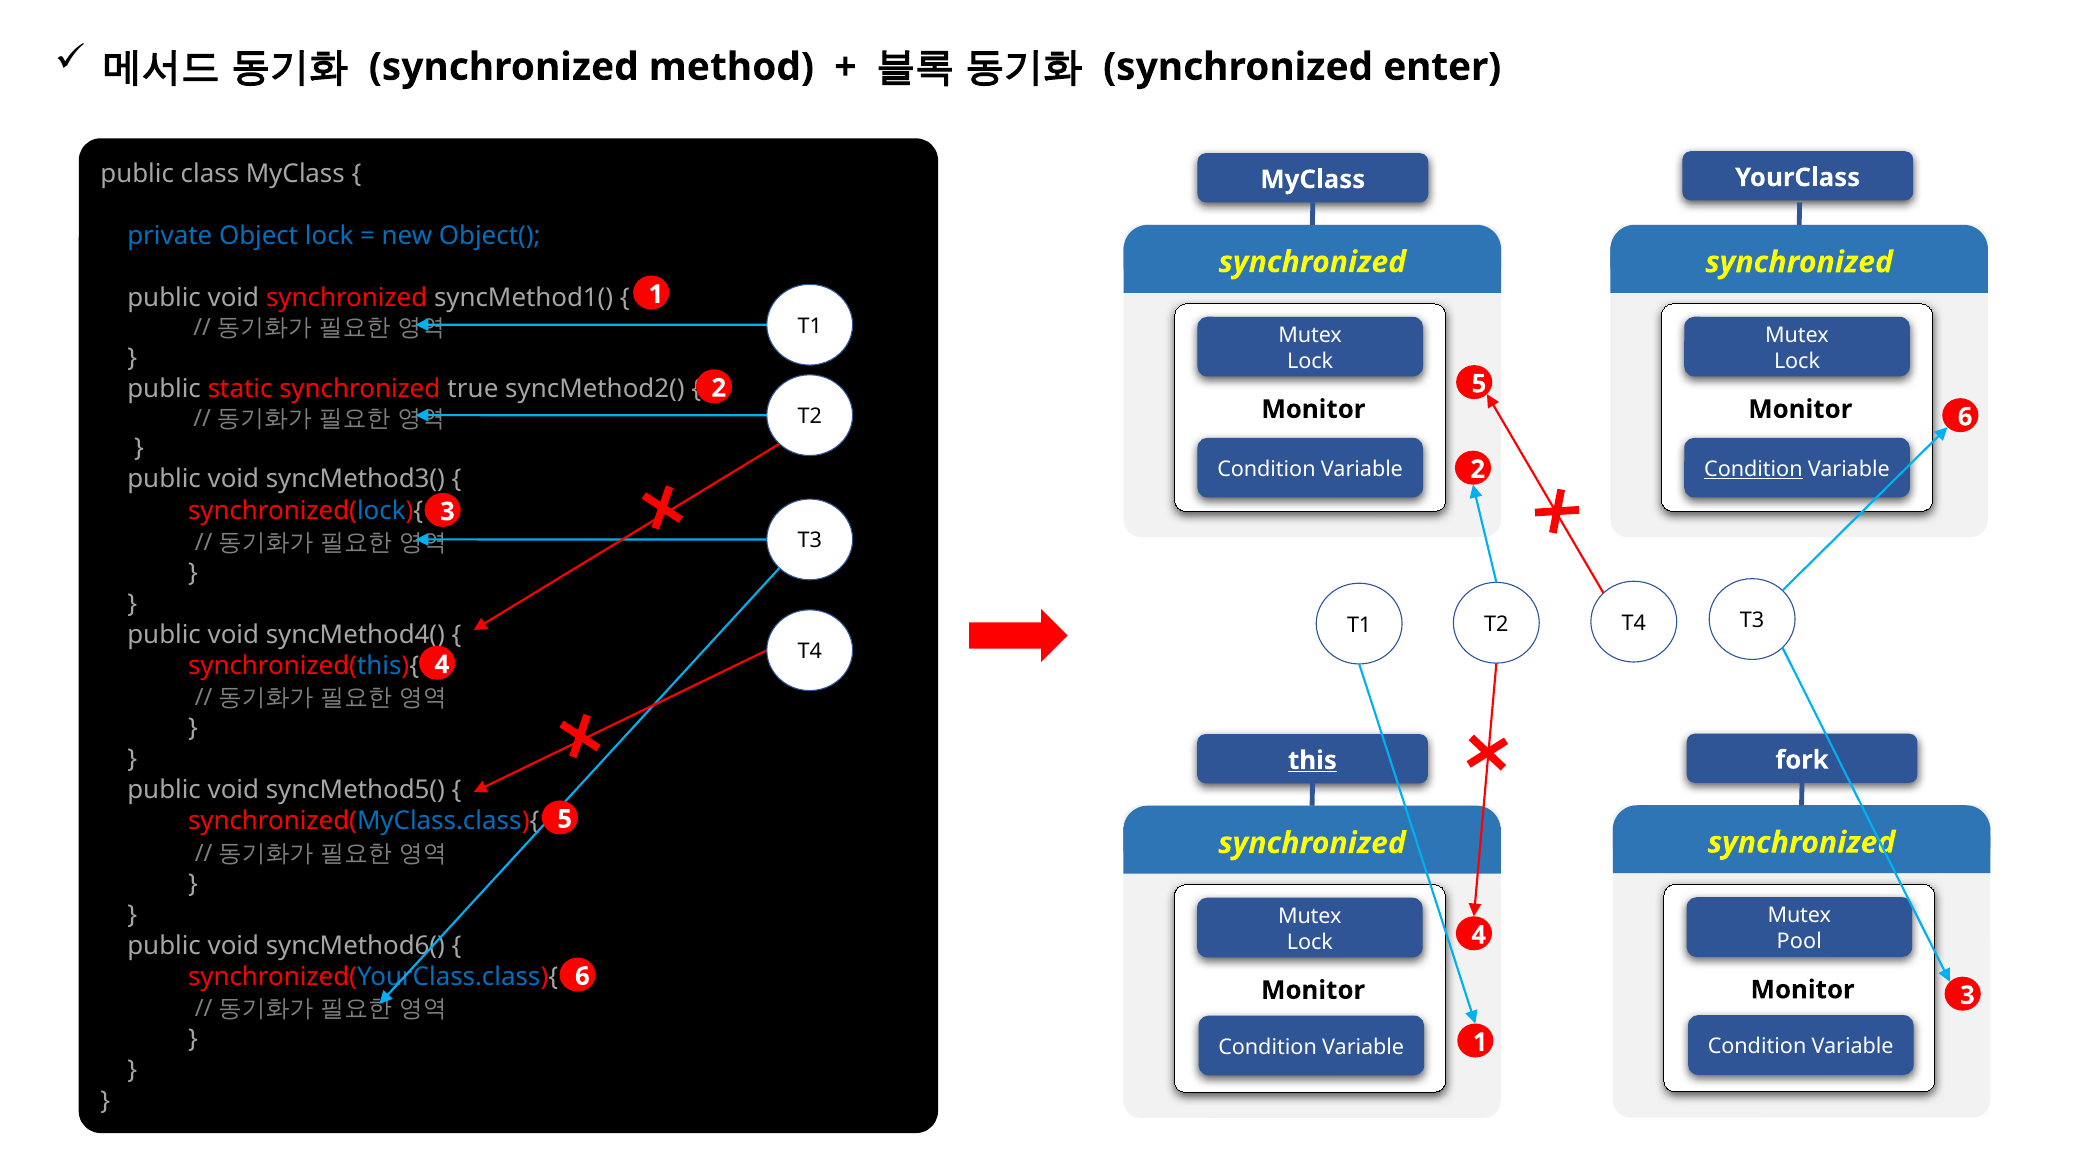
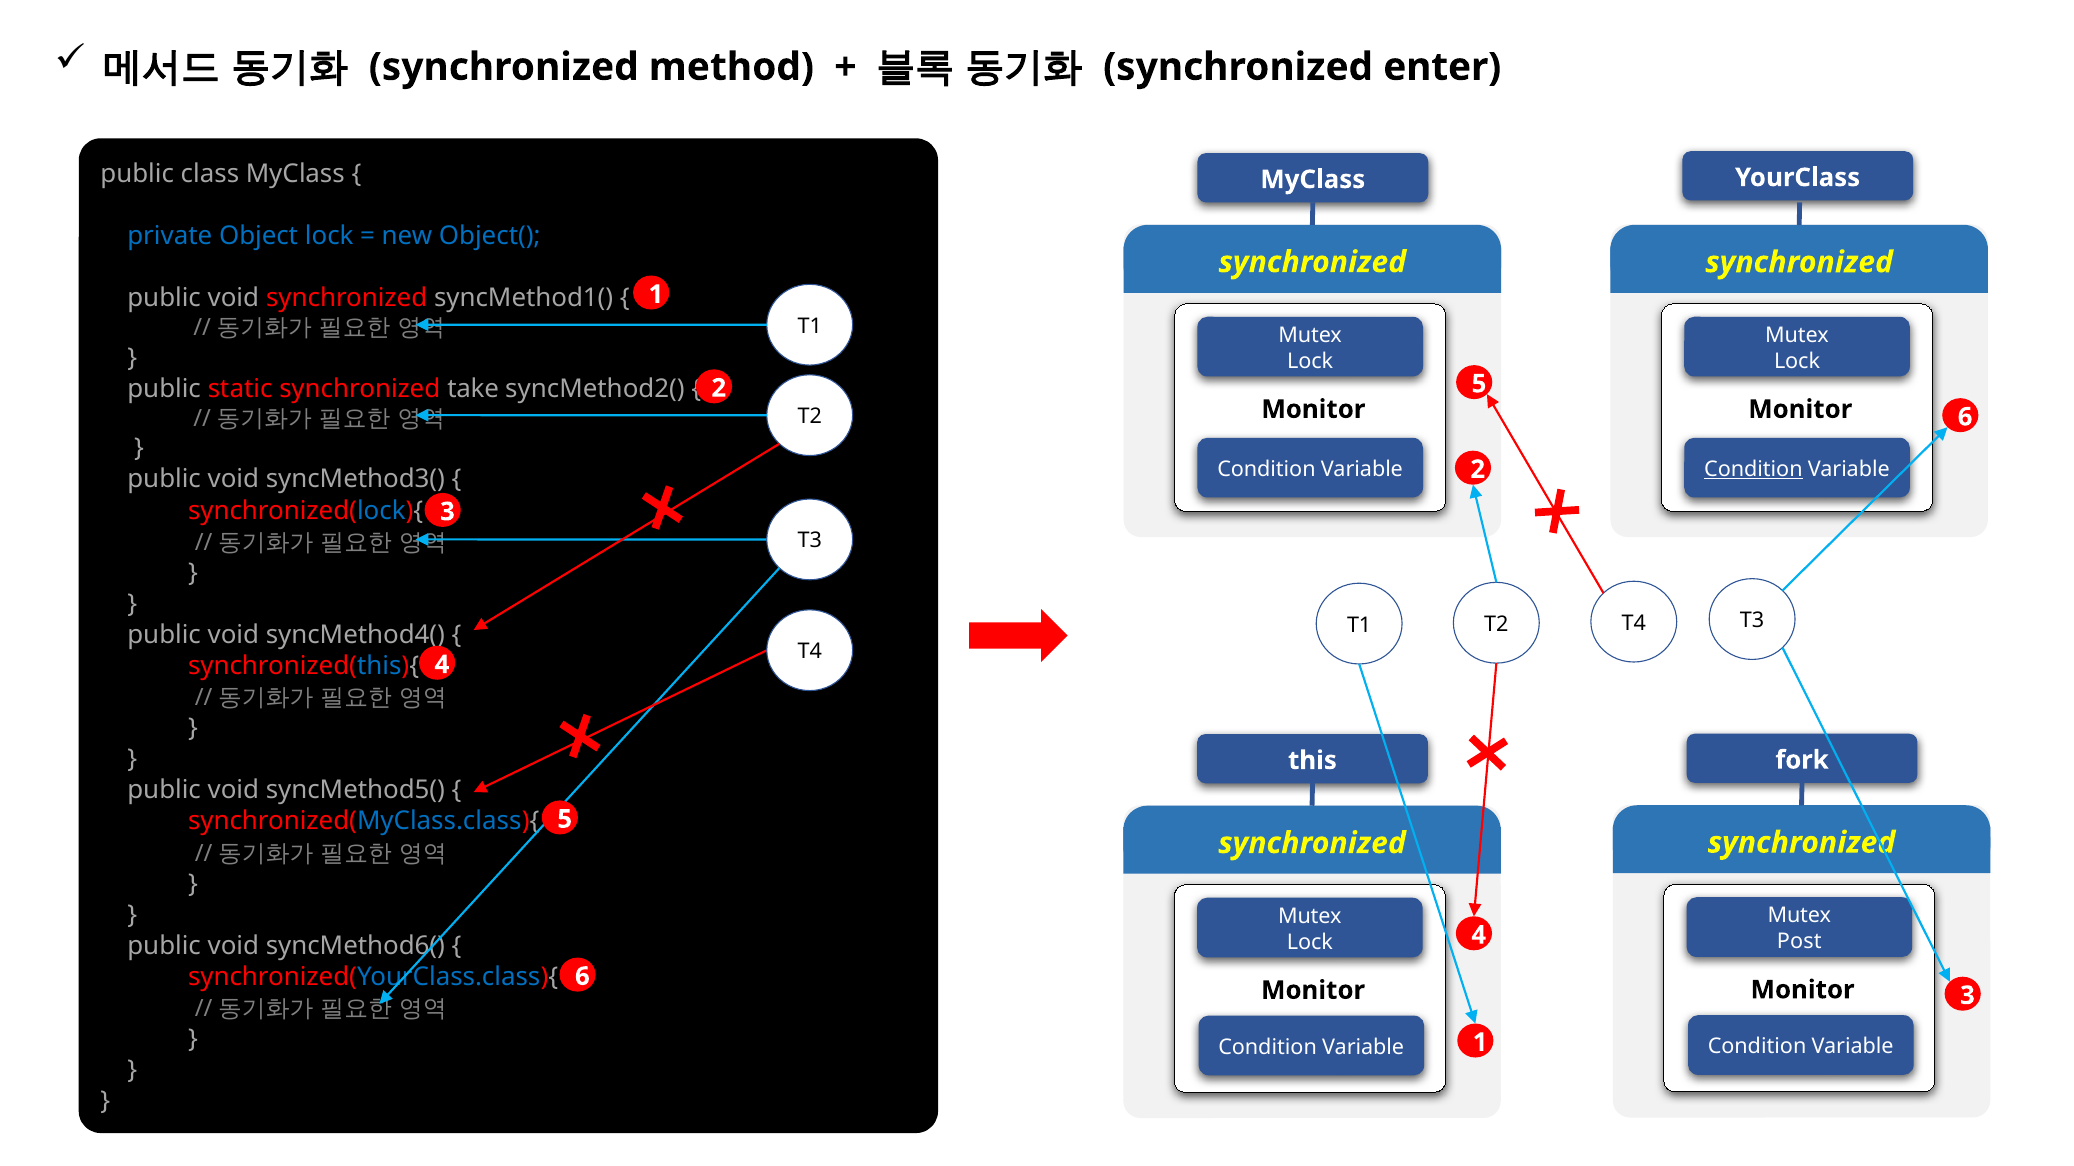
true: true -> take (473, 389)
this underline: present -> none (1312, 761)
Pool: Pool -> Post (1799, 942)
